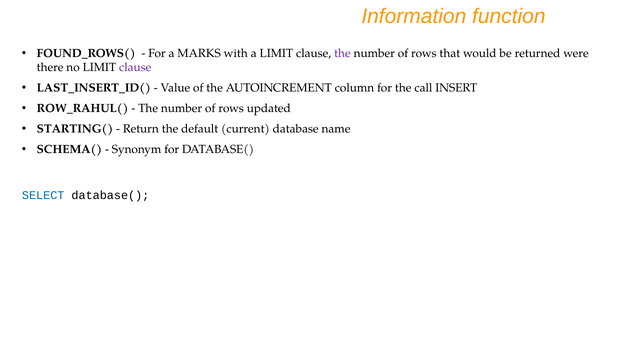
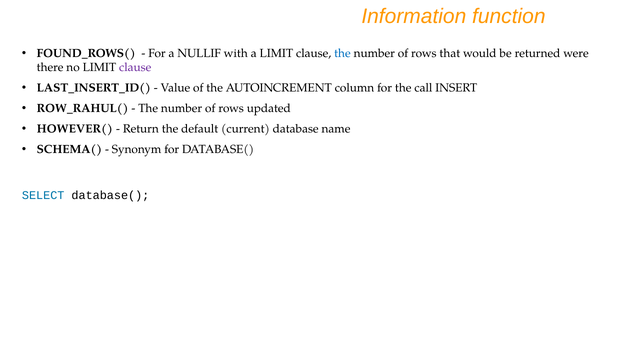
MARKS: MARKS -> NULLIF (199, 53)
the colour: purple -> blue (342, 53)
STARTING(: STARTING( -> HOWEVER( (75, 129)
